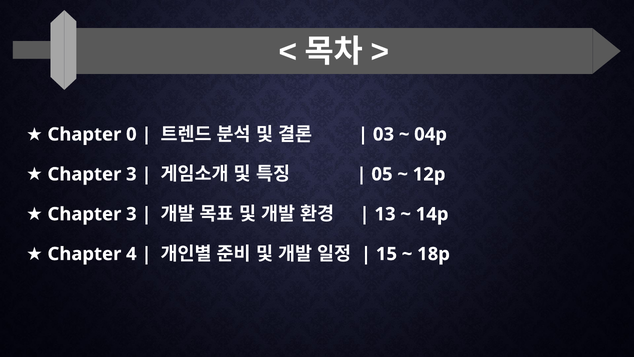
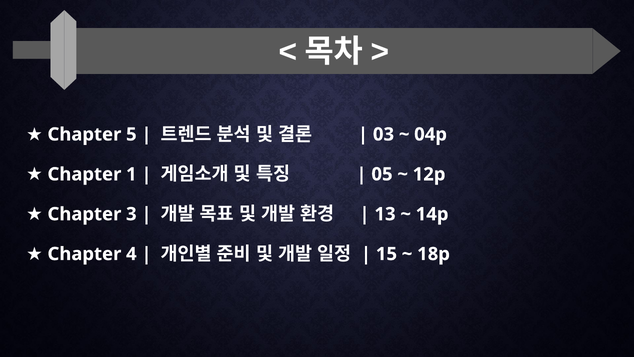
0: 0 -> 5 (131, 134)
3: 3 -> 1 (131, 174)
